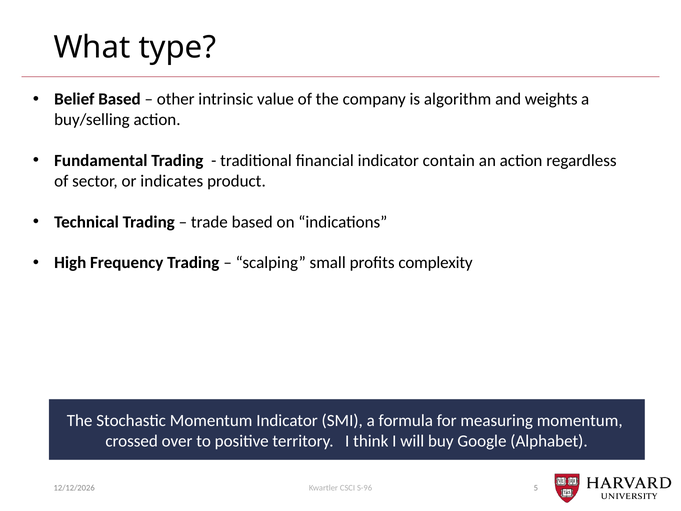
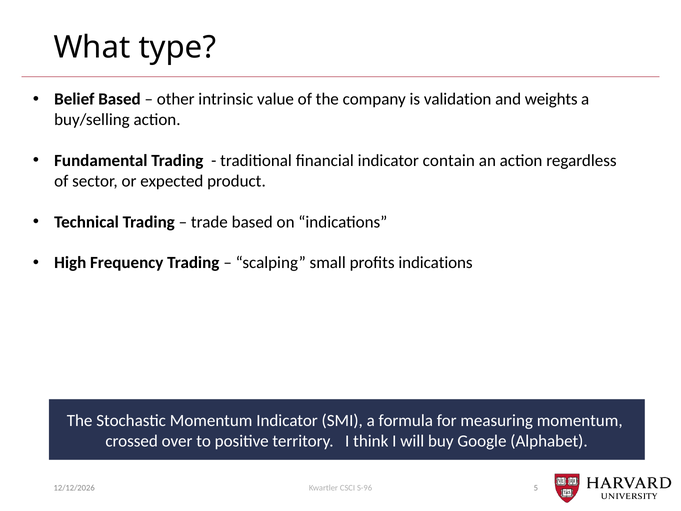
algorithm: algorithm -> validation (458, 99)
indicates: indicates -> expected (172, 181)
profits complexity: complexity -> indications (435, 263)
